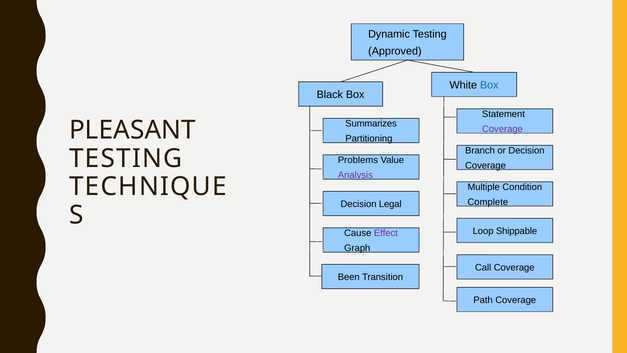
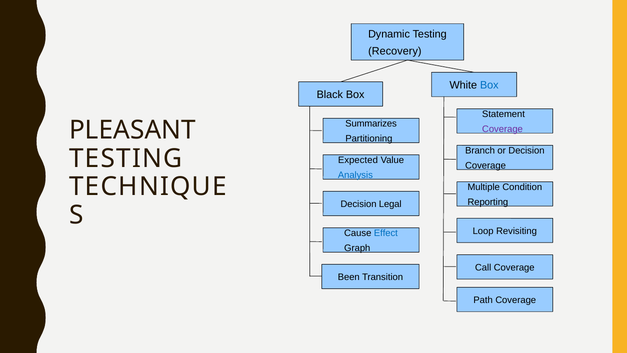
Approved: Approved -> Recovery (395, 51)
Problems: Problems -> Expected (358, 160)
Analysis colour: purple -> blue (355, 175)
Complete: Complete -> Reporting (488, 202)
Shippable: Shippable -> Revisiting (517, 231)
Effect colour: purple -> blue (386, 233)
